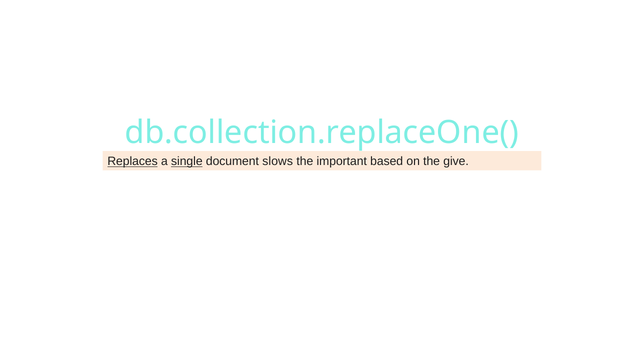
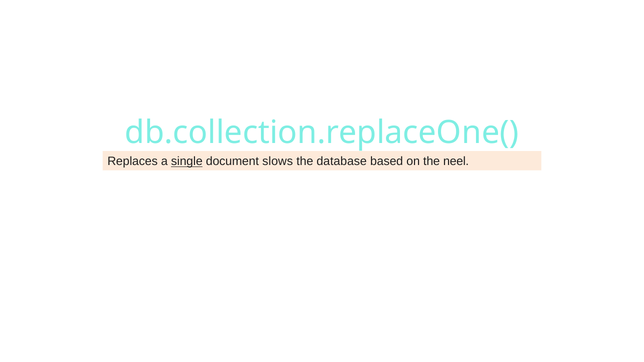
Replaces underline: present -> none (133, 162)
important: important -> database (342, 162)
give: give -> neel (456, 162)
